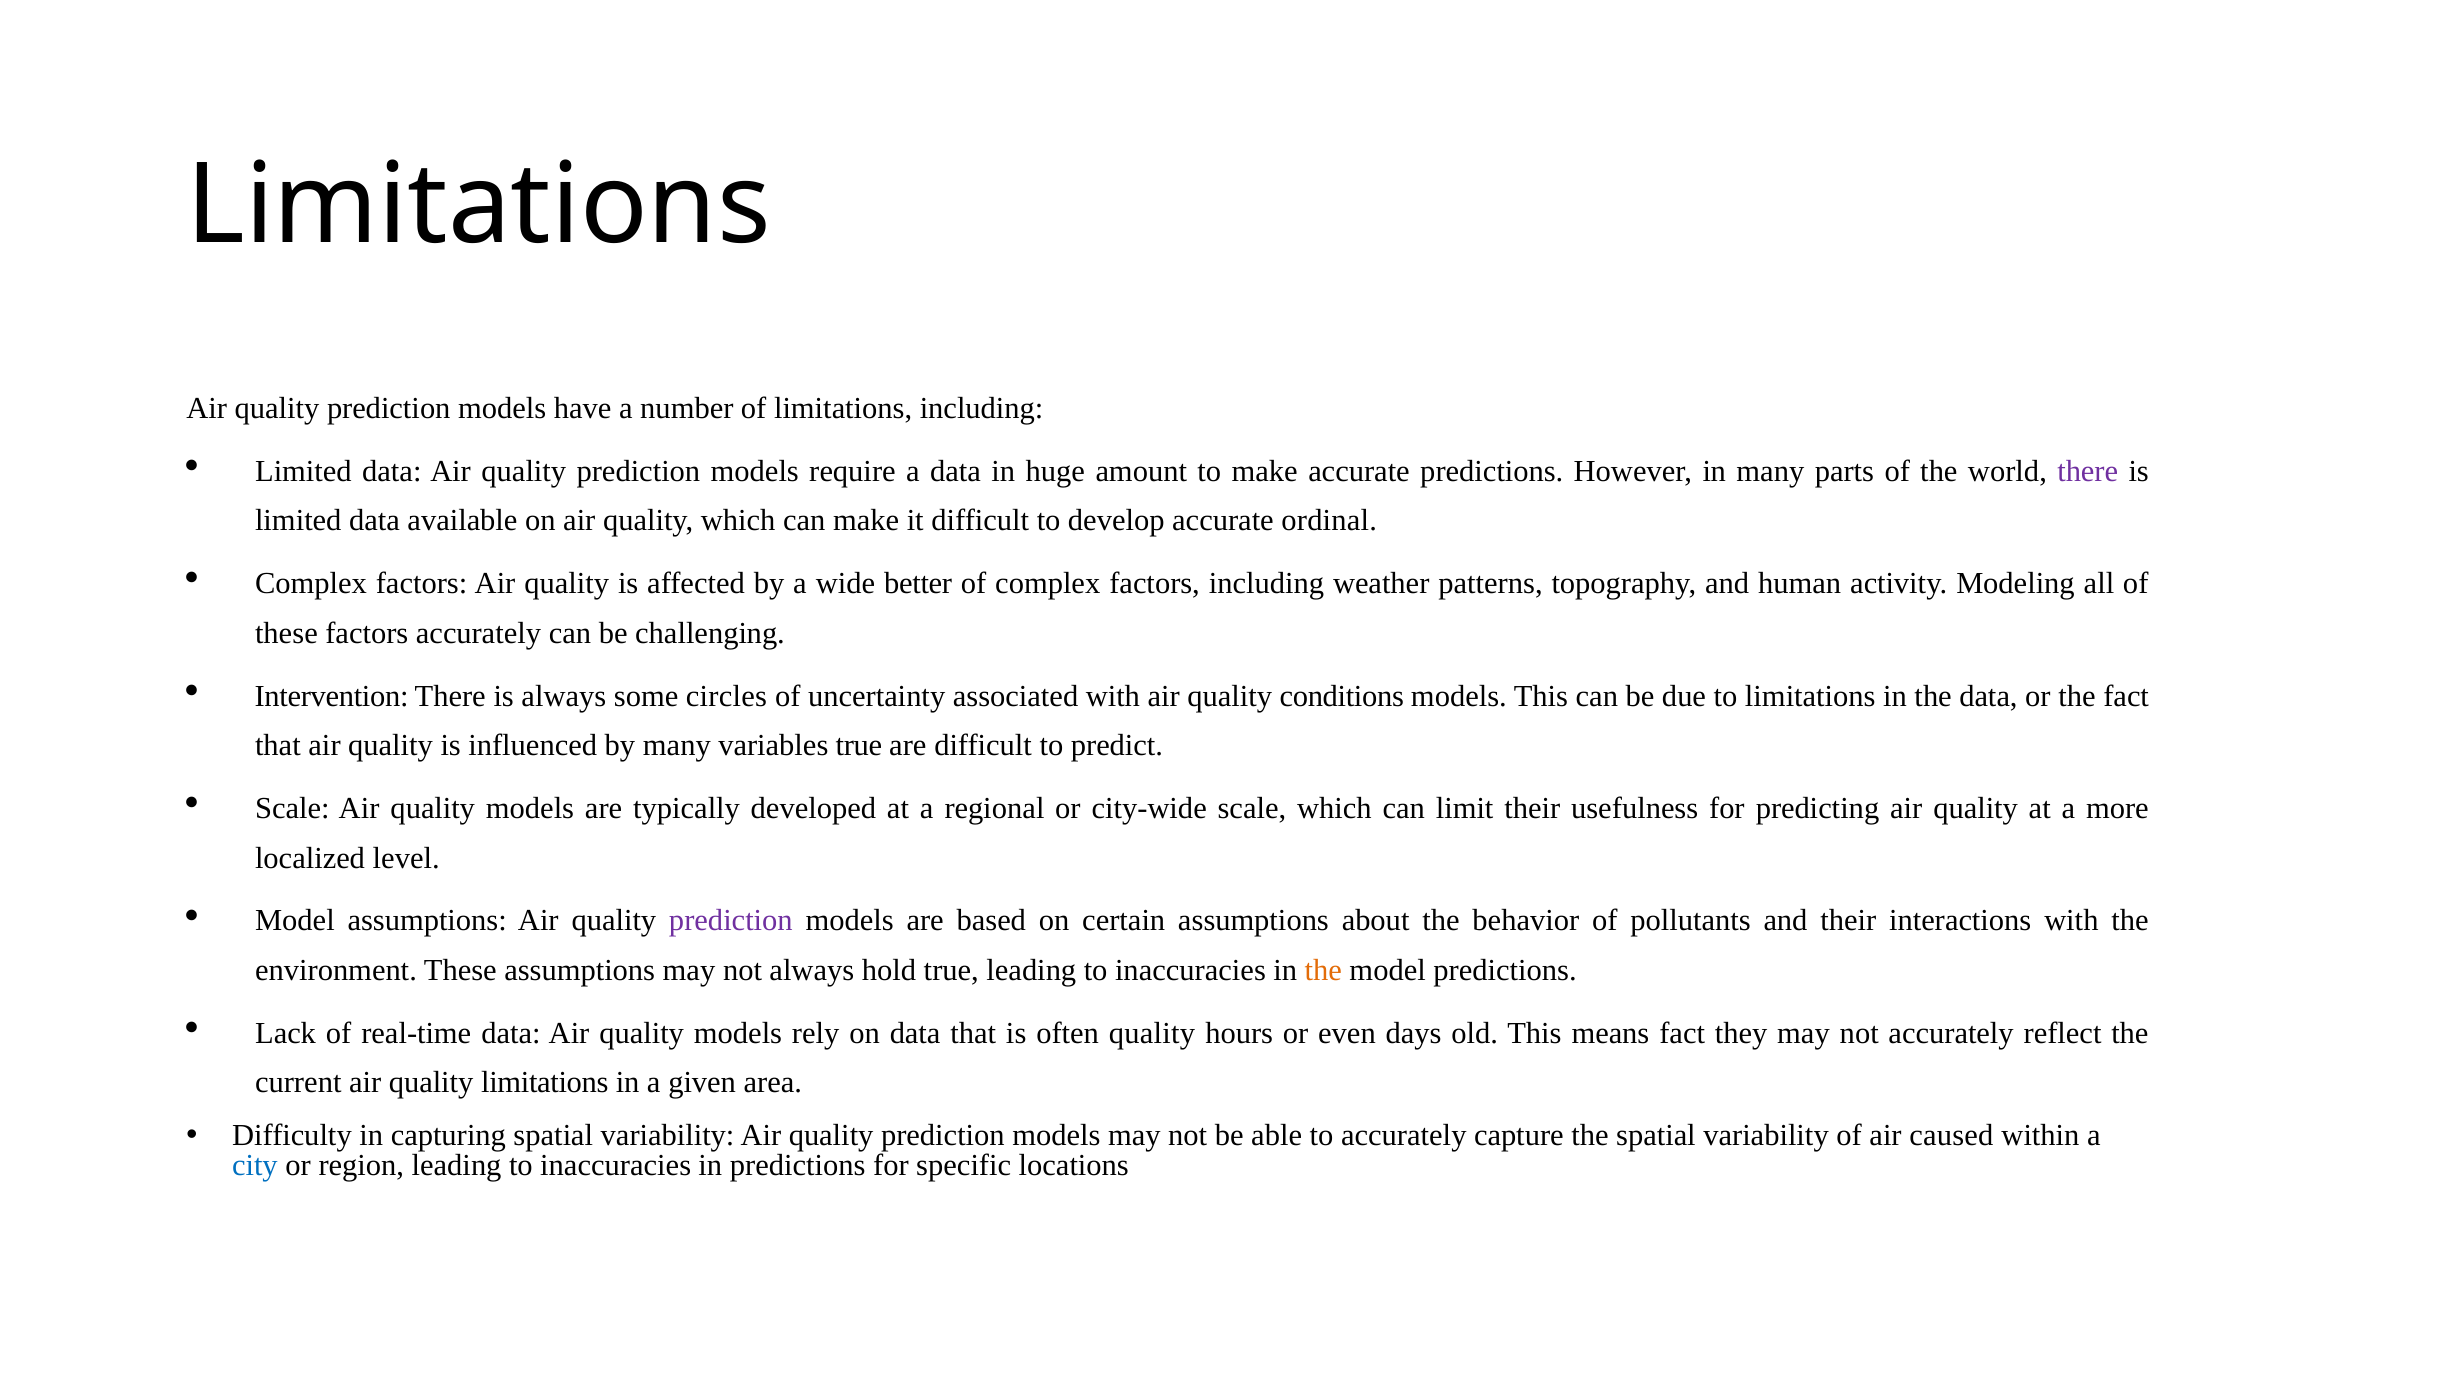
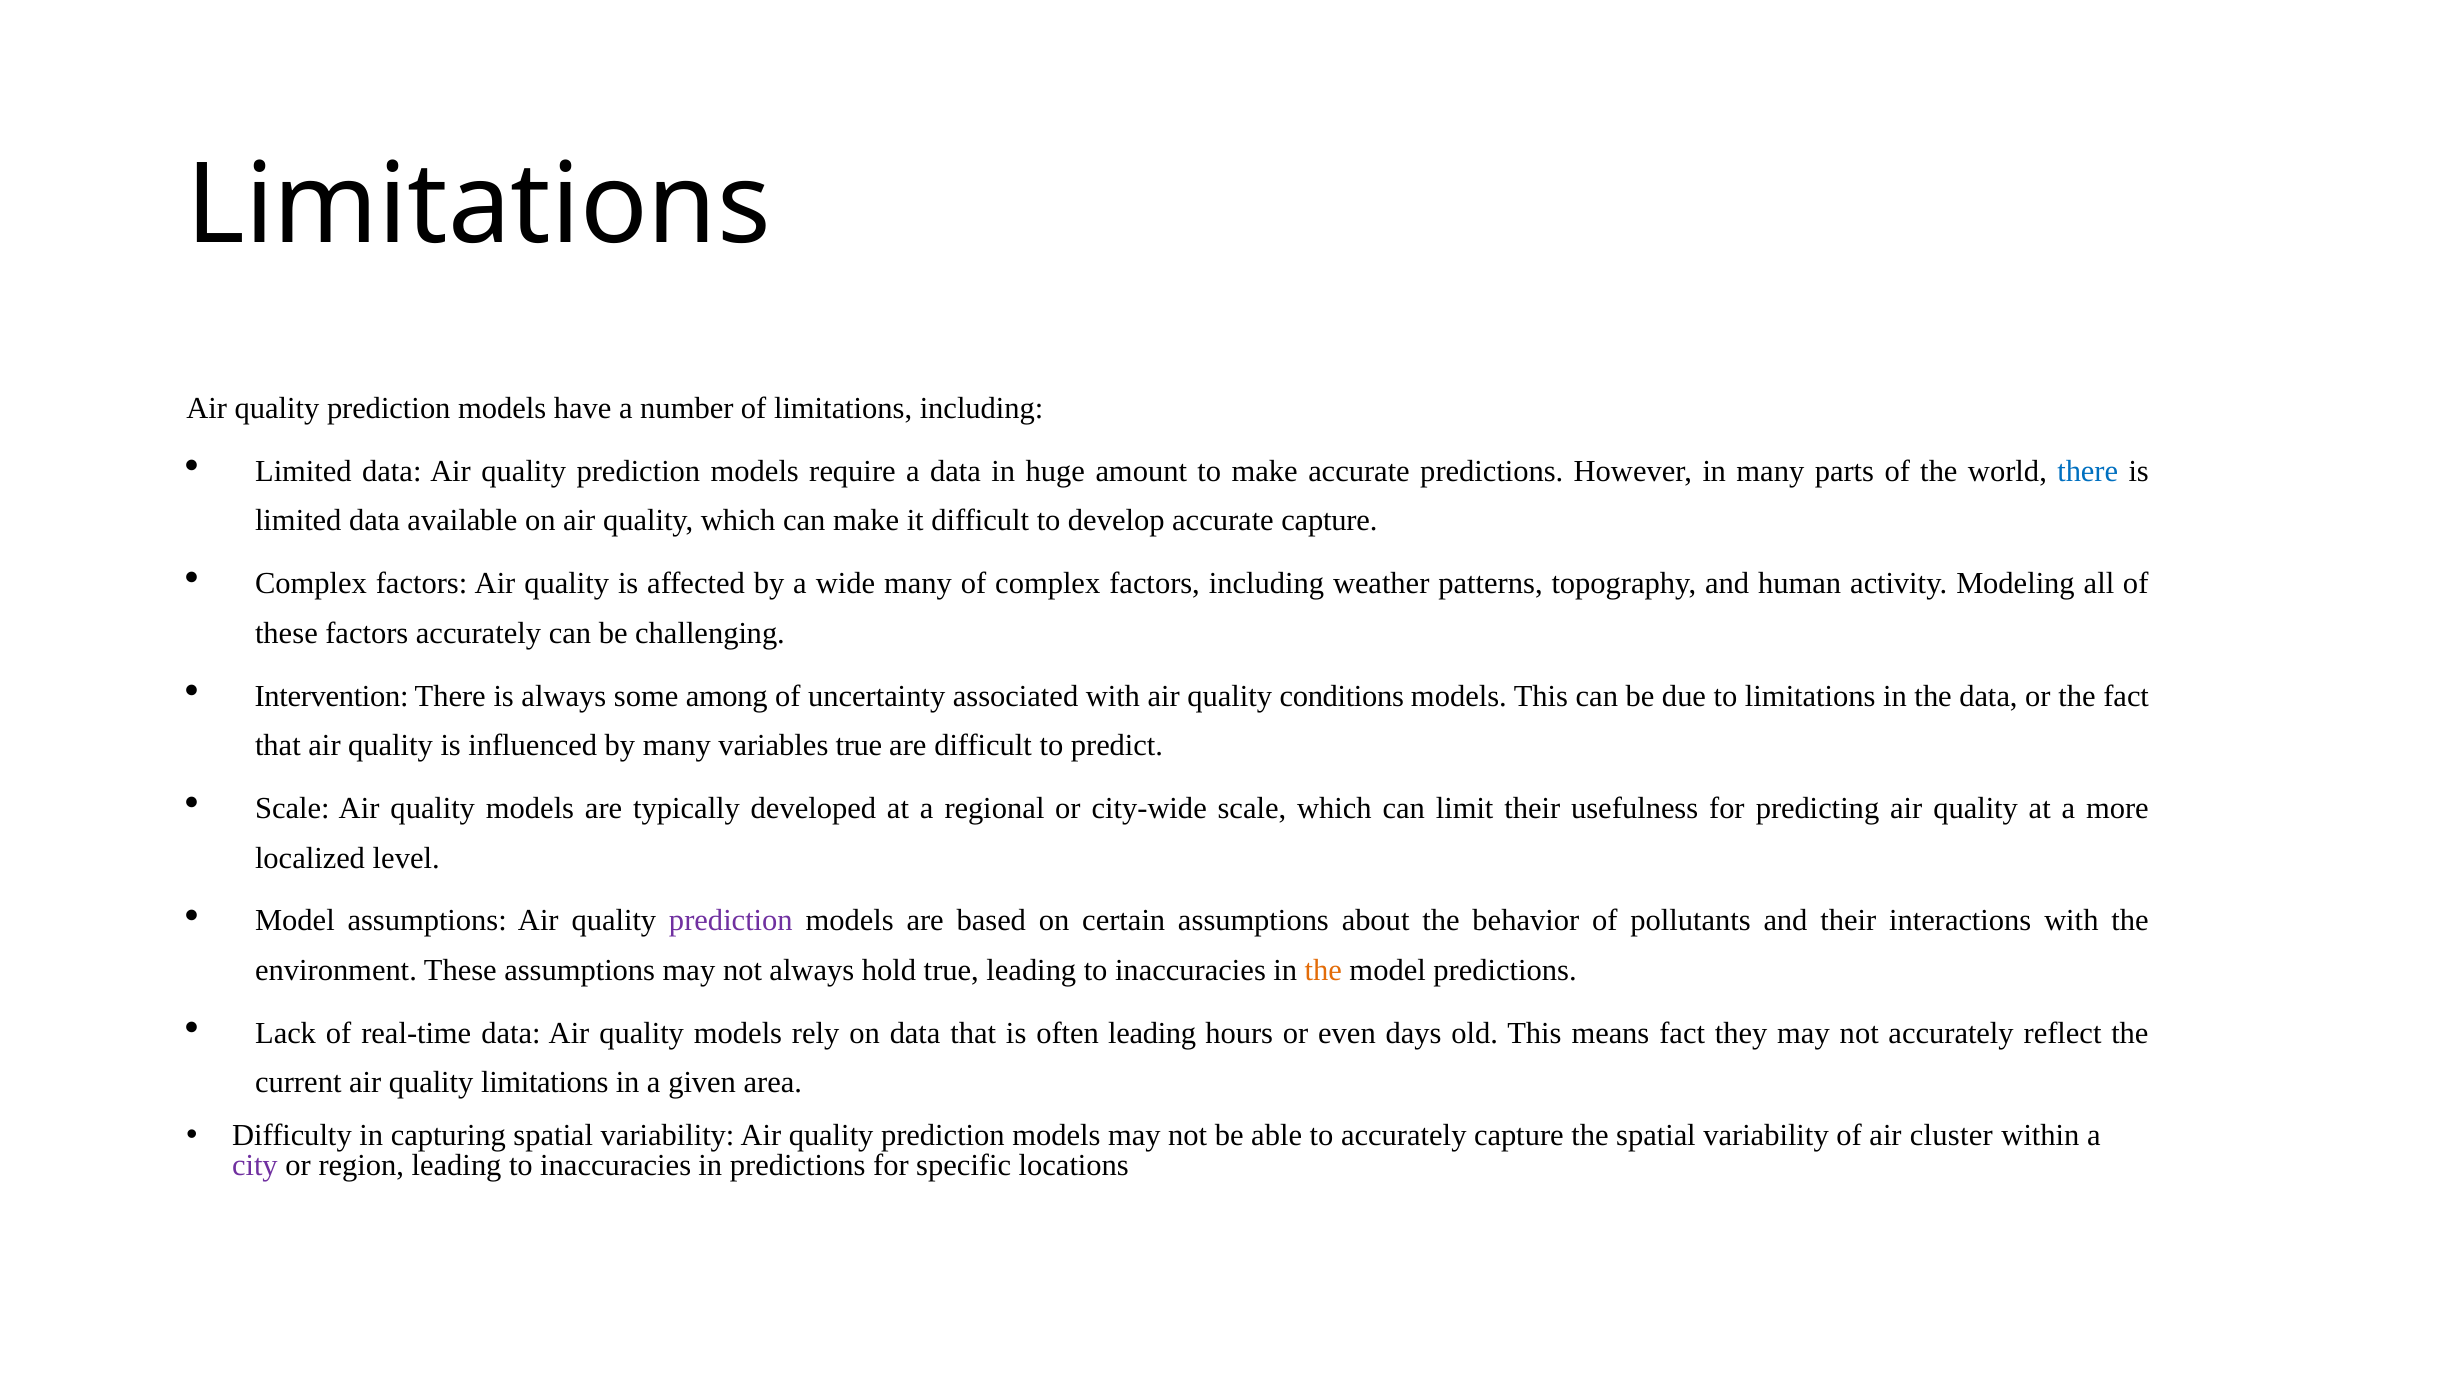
there colour: purple -> blue (2088, 471)
accurate ordinal: ordinal -> capture (1329, 521)
wide better: better -> many (918, 584)
circles: circles -> among (727, 696)
often quality: quality -> leading (1152, 1033)
caused: caused -> cluster (1951, 1136)
city colour: blue -> purple (255, 1165)
